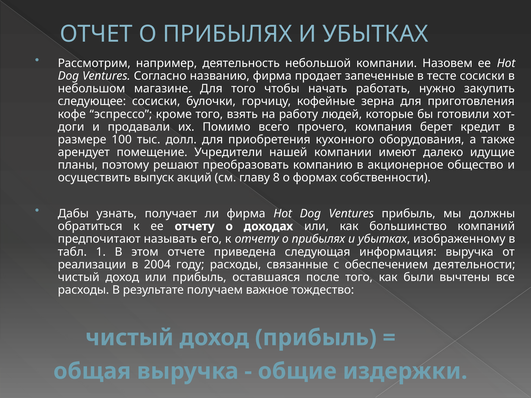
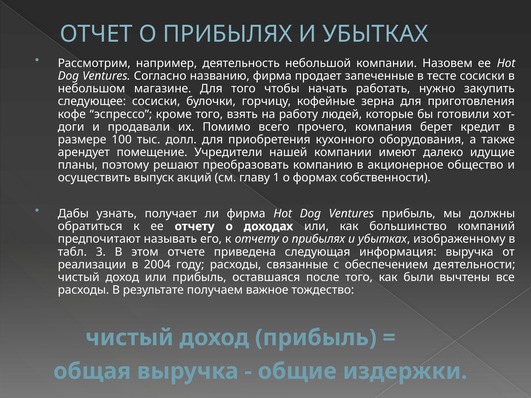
8: 8 -> 1 (276, 178)
1: 1 -> 3 (101, 252)
